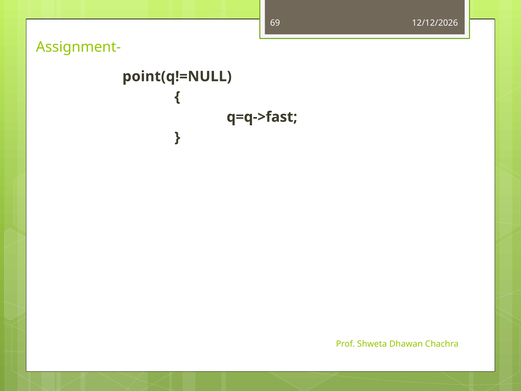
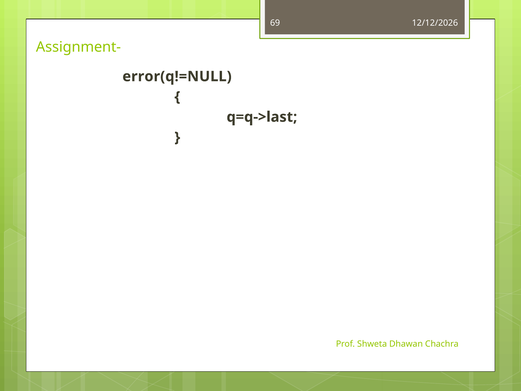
point(q!=NULL: point(q!=NULL -> error(q!=NULL (177, 76)
q=q->fast: q=q->fast -> q=q->last (262, 117)
